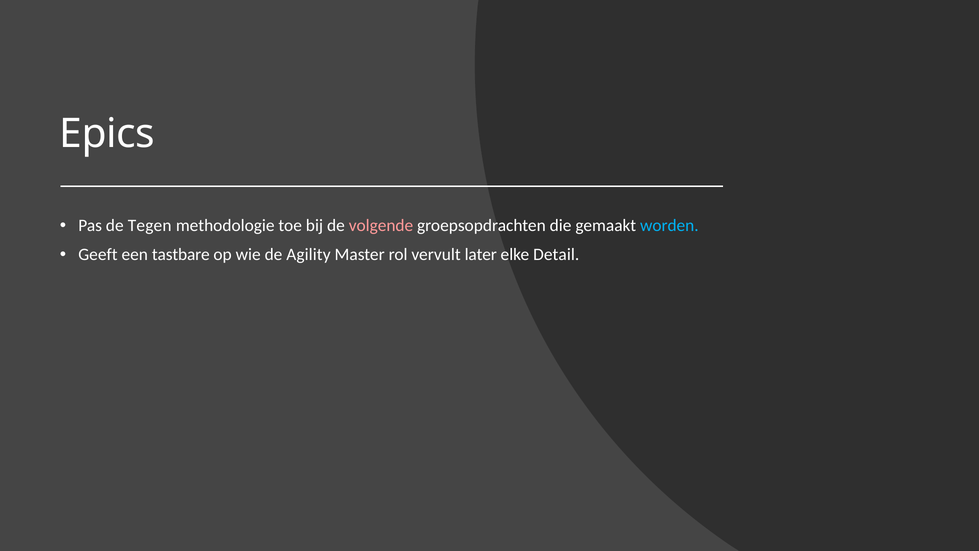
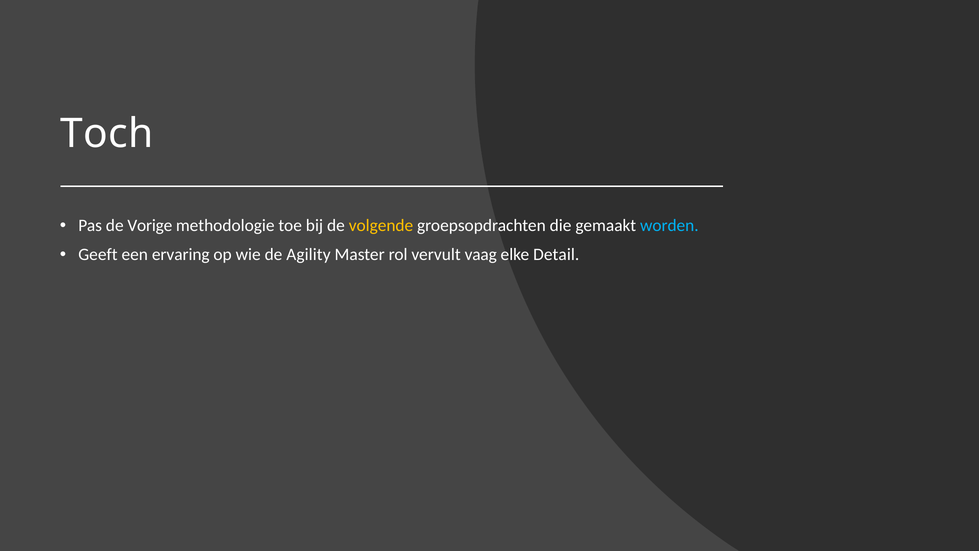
Epics: Epics -> Toch (107, 134)
Tegen: Tegen -> Vorige (150, 225)
volgende colour: pink -> yellow (381, 225)
tastbare: tastbare -> ervaring (181, 254)
later: later -> vaag (481, 254)
